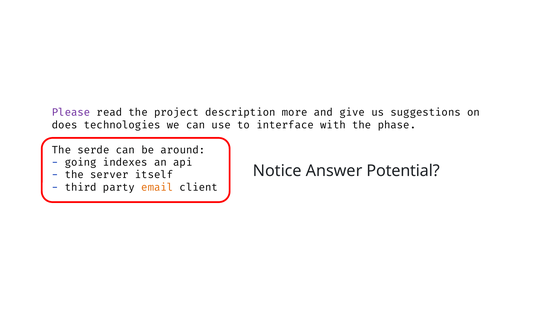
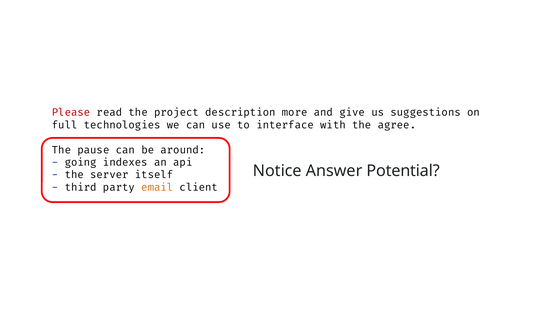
Please colour: purple -> red (71, 112)
does: does -> full (65, 125)
phase: phase -> agree (397, 125)
serde: serde -> pause (93, 150)
